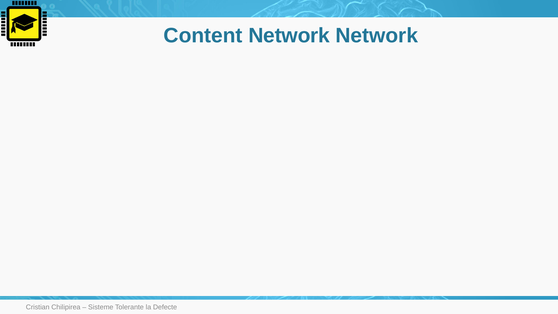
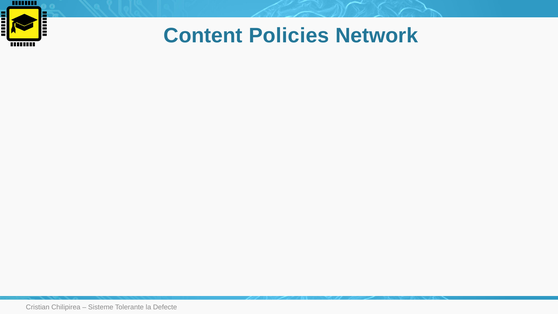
Content Network: Network -> Policies (289, 36)
